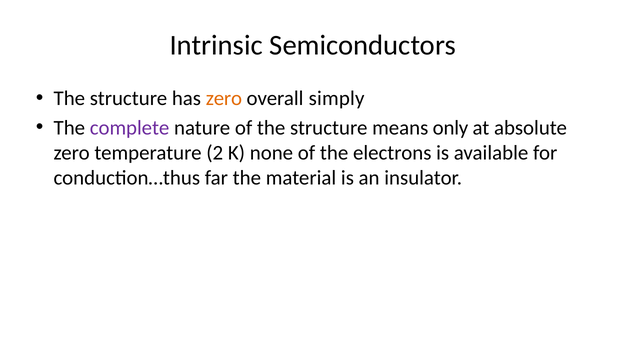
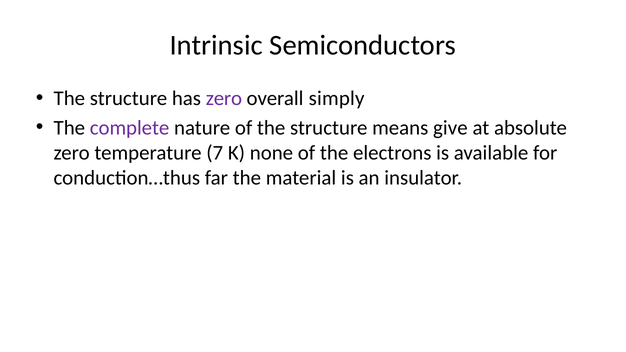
zero colour: orange -> purple (224, 98)
only: only -> give (450, 128)
2: 2 -> 7 (215, 153)
